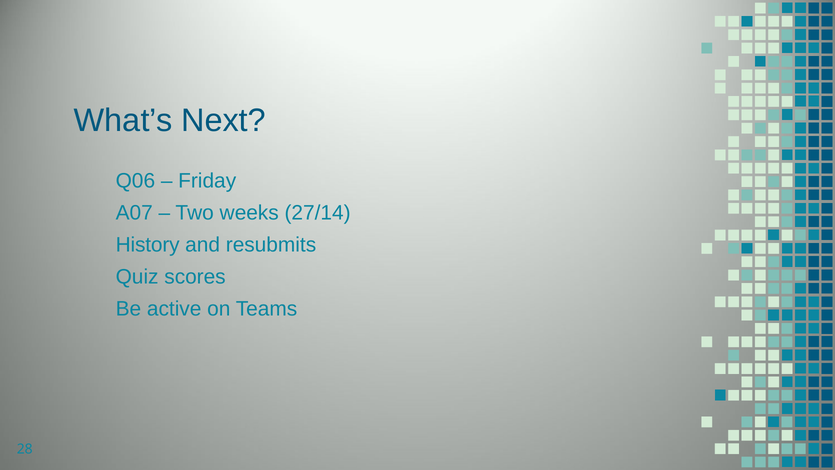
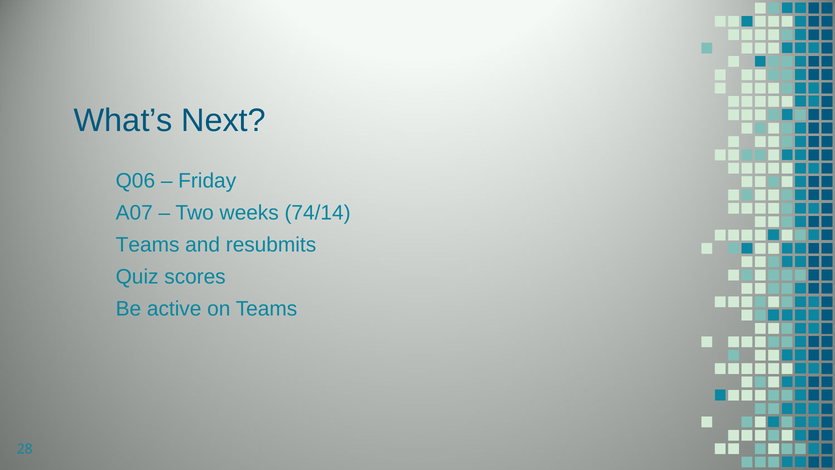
27/14: 27/14 -> 74/14 (318, 213)
History: History -> Teams (148, 245)
